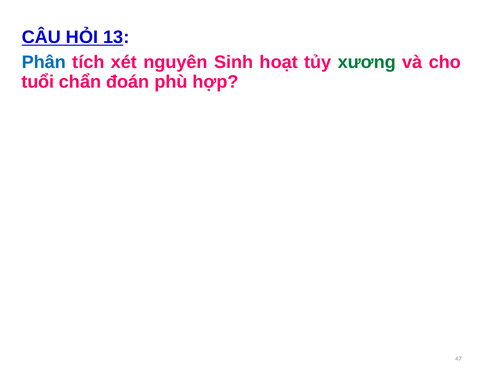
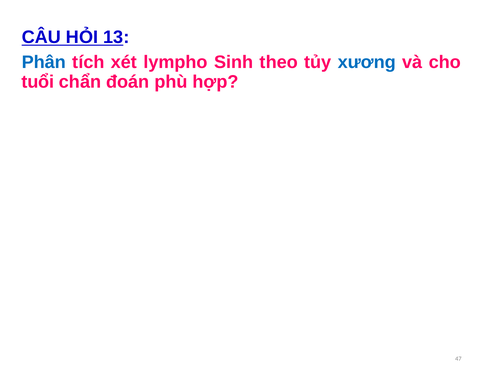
nguyên: nguyên -> lympho (176, 62)
hoạt: hoạt -> theo (279, 62)
xương colour: green -> blue (367, 62)
